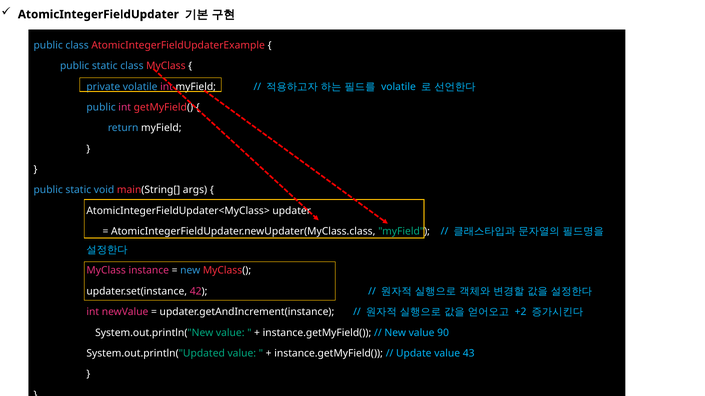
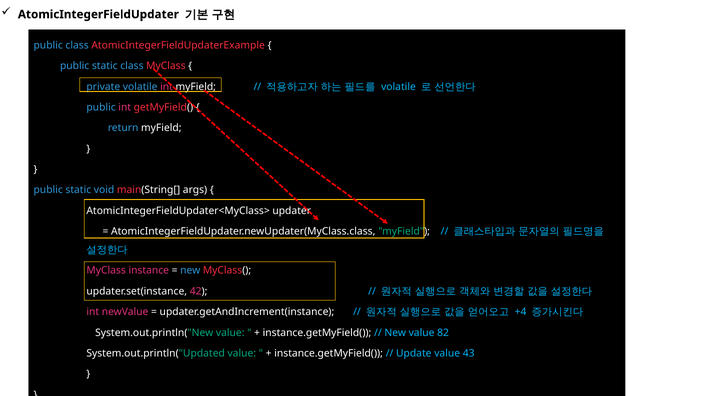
+2: +2 -> +4 (521, 312)
90: 90 -> 82 (443, 333)
